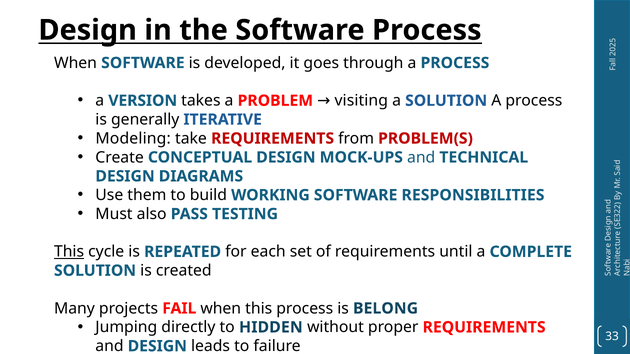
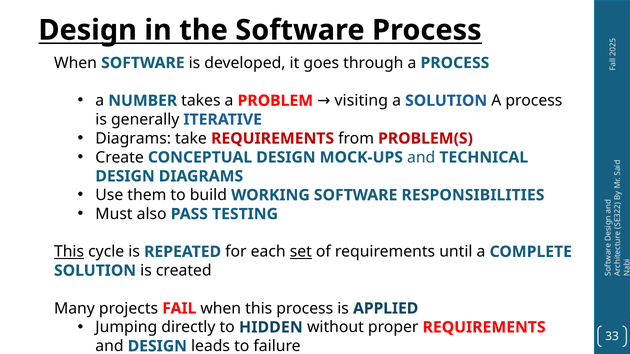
VERSION: VERSION -> NUMBER (143, 101)
Modeling: Modeling -> Diagrams (133, 139)
set underline: none -> present (301, 252)
BELONG: BELONG -> APPLIED (386, 309)
